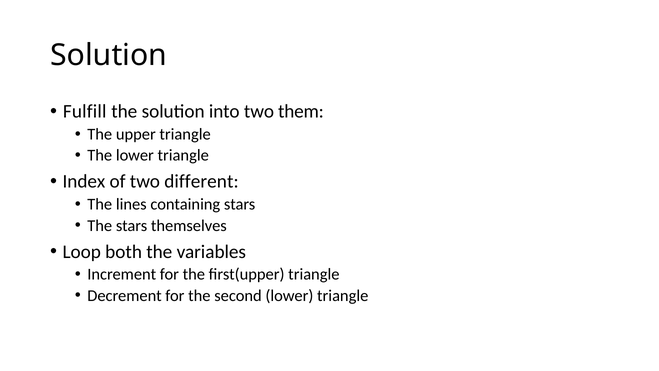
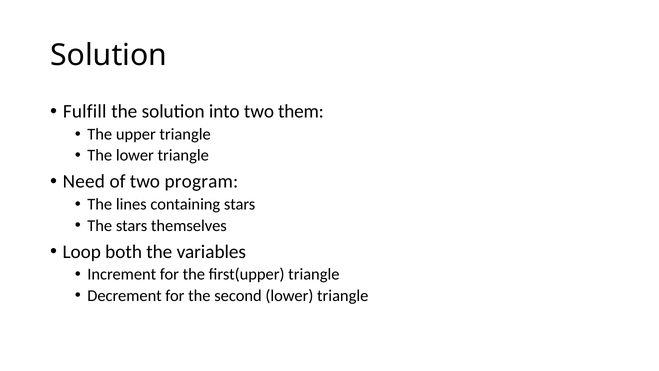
Index: Index -> Need (84, 181)
different: different -> program (201, 181)
